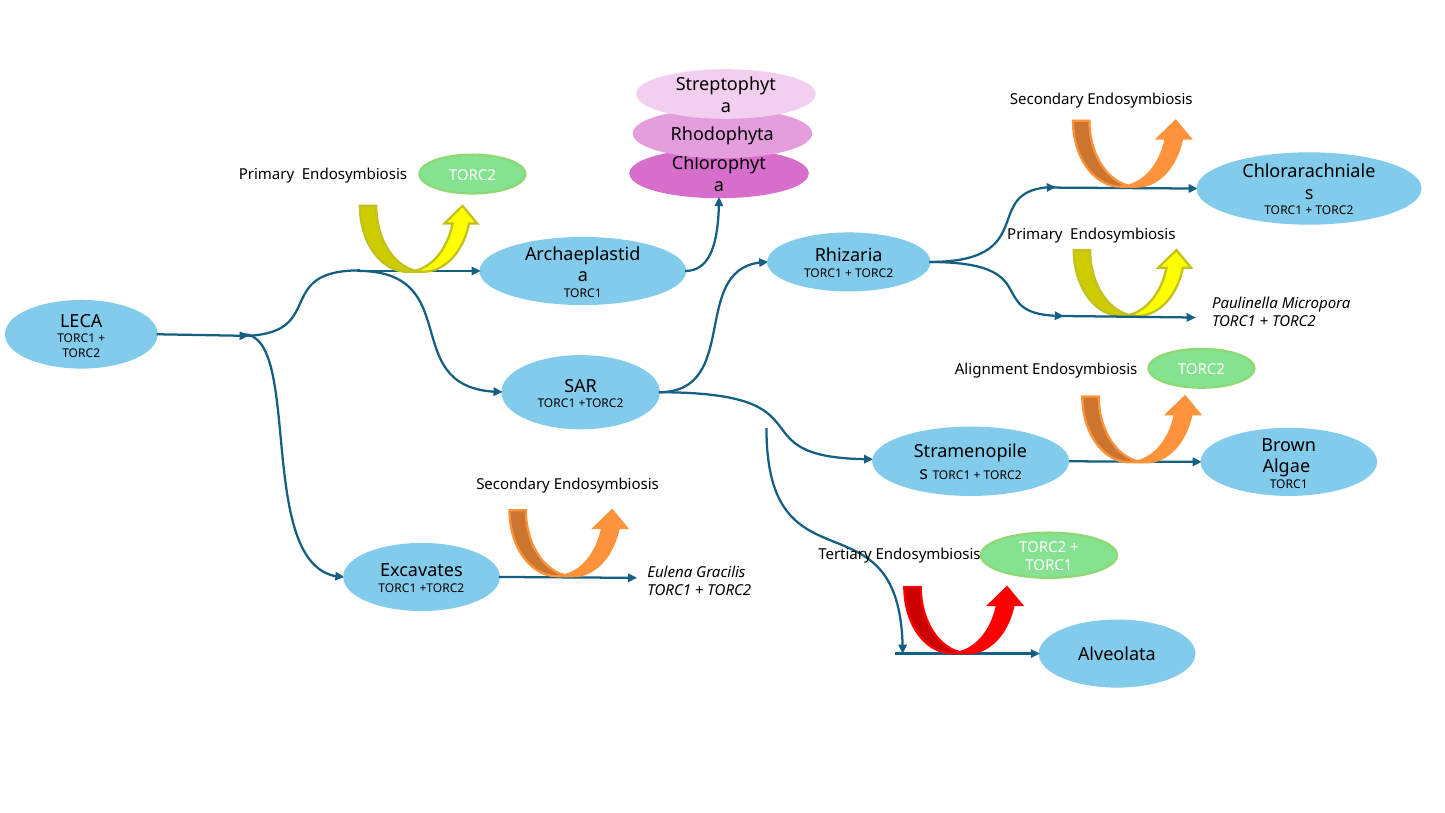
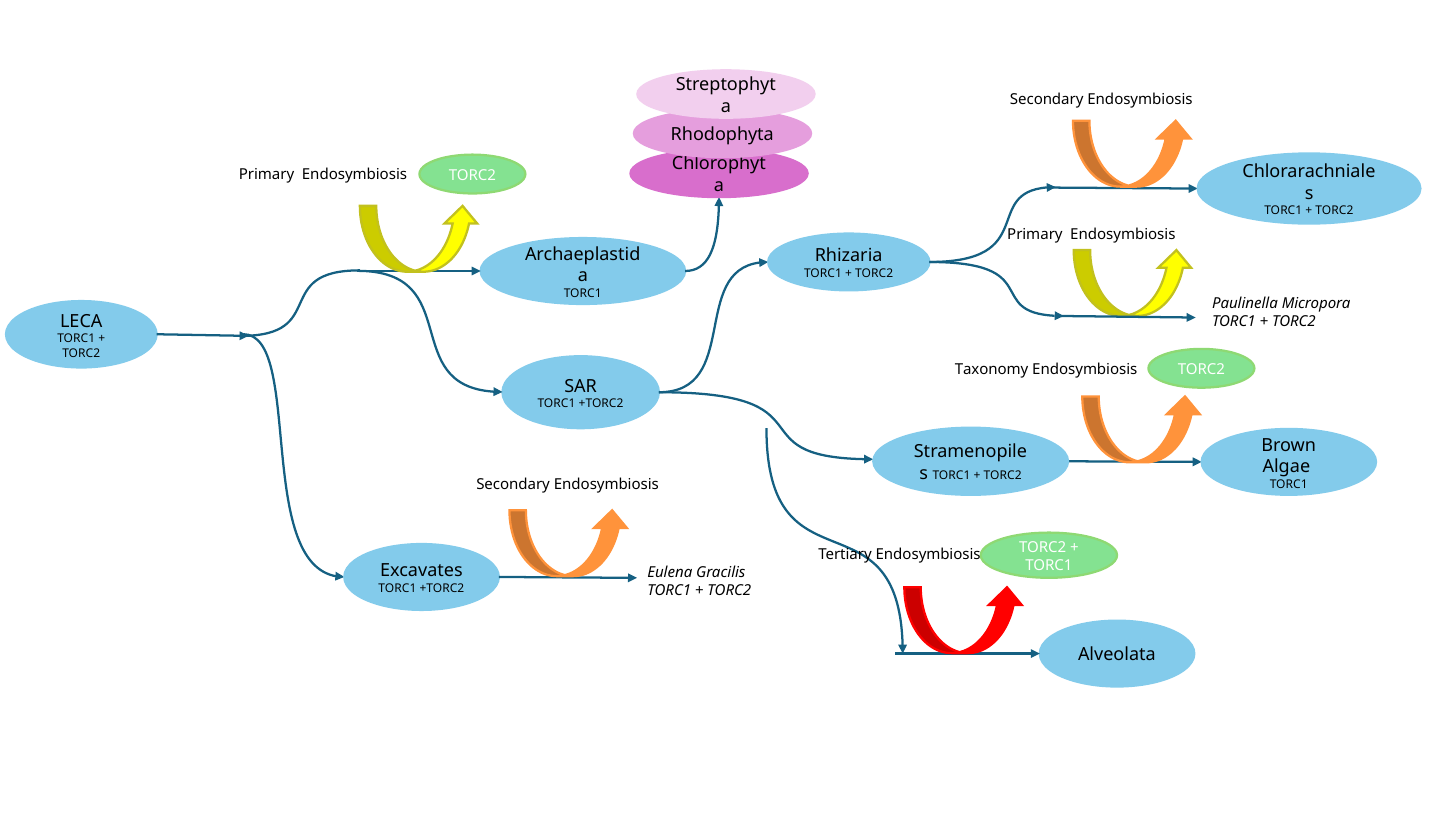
Alignment: Alignment -> Taxonomy (992, 369)
